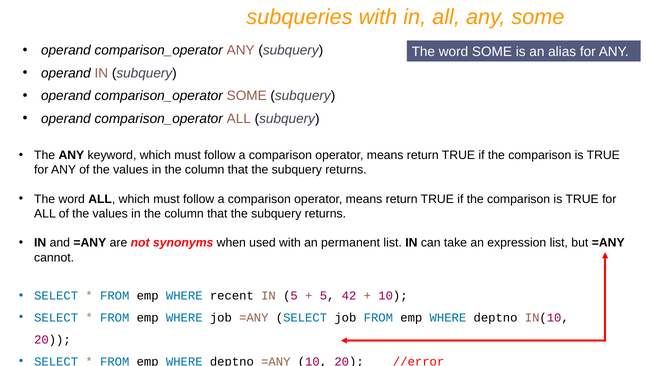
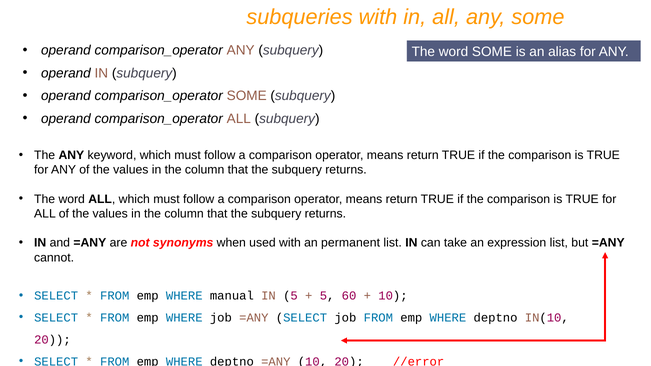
recent: recent -> manual (232, 296)
42: 42 -> 60 (349, 296)
